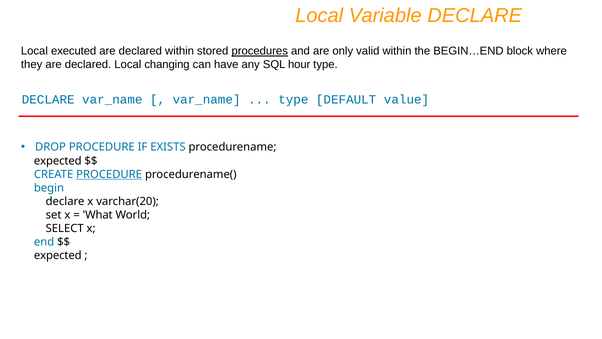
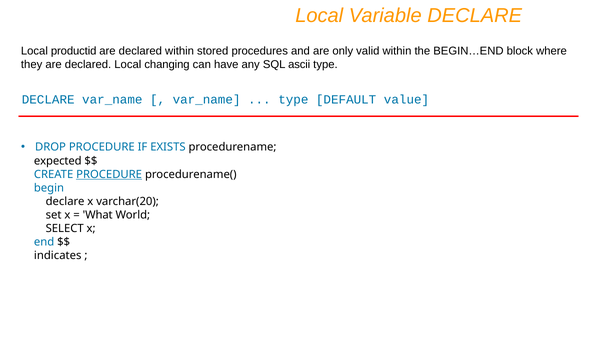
executed: executed -> productid (74, 51)
procedures underline: present -> none (260, 51)
hour: hour -> ascii (299, 65)
expected: expected -> indicates (58, 255)
